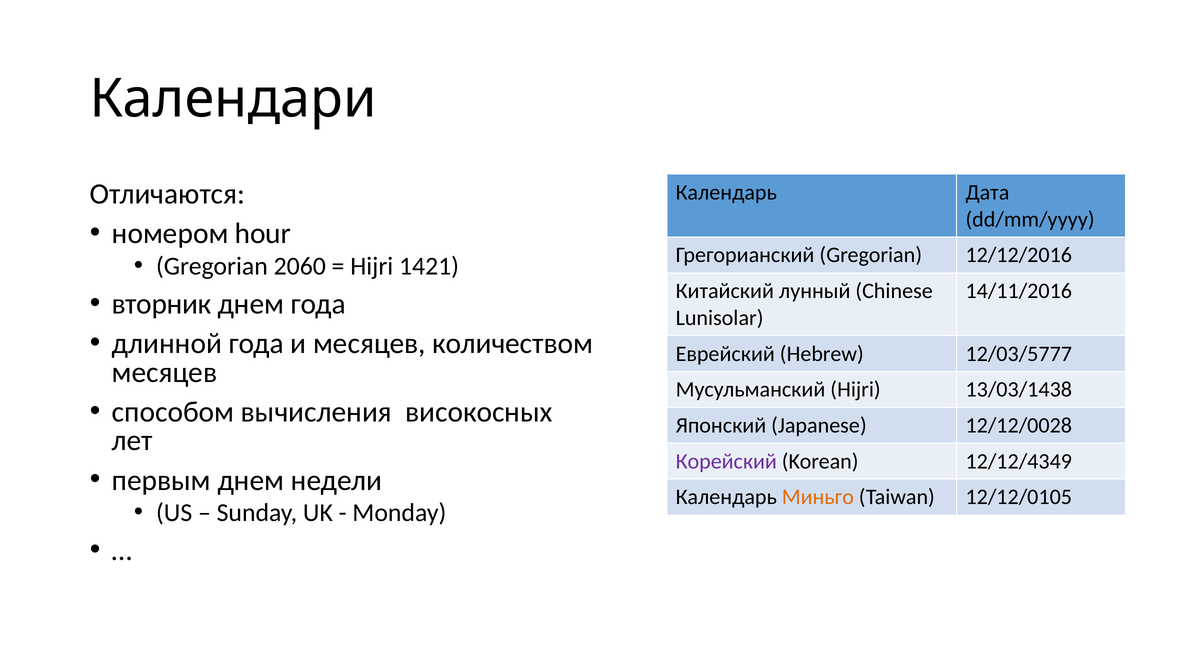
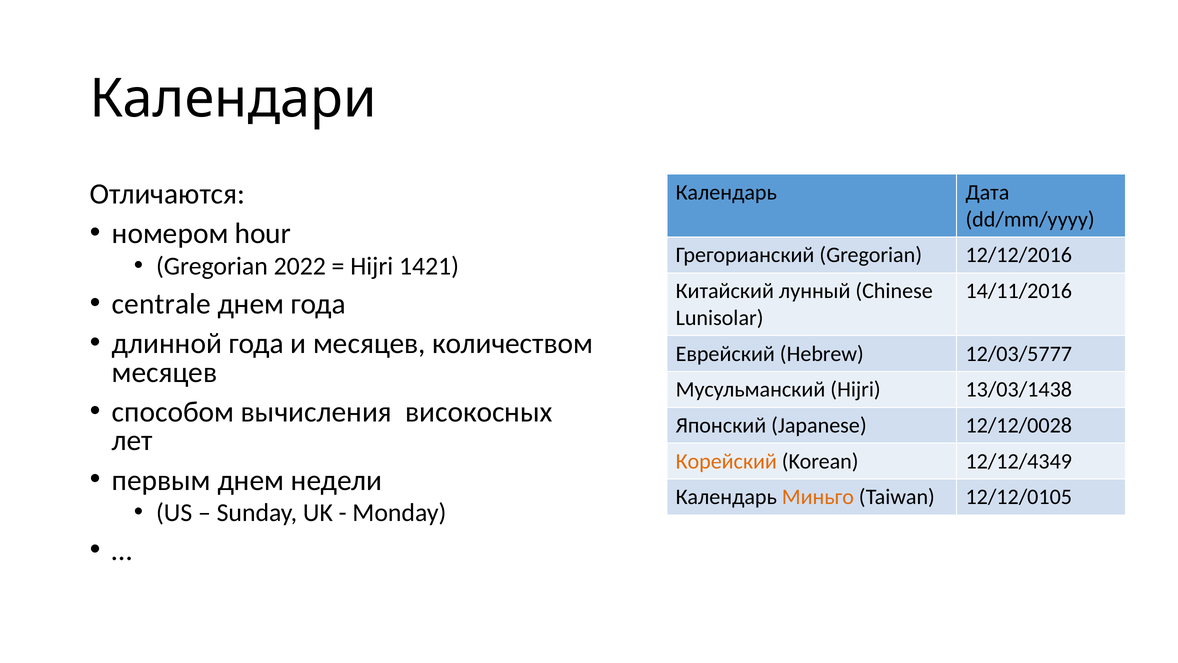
2060: 2060 -> 2022 (300, 266)
вторник: вторник -> centrale (161, 304)
Корейский colour: purple -> orange (726, 461)
